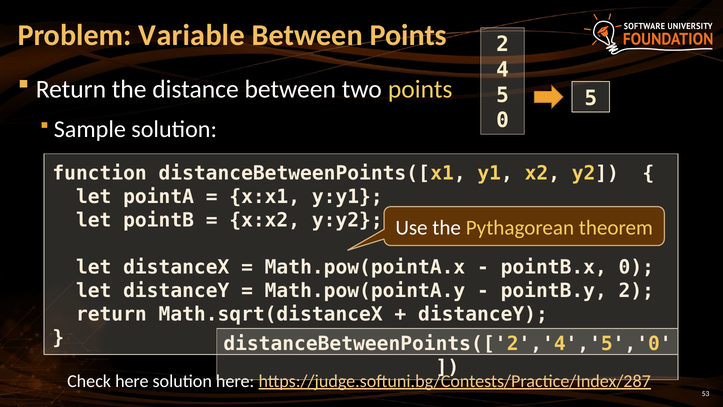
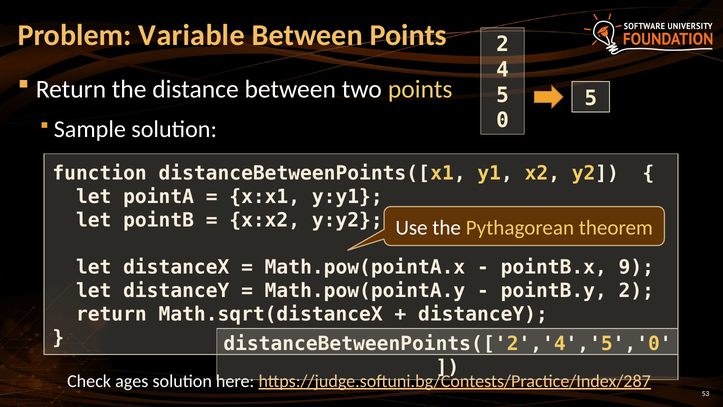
pointB.x 0: 0 -> 9 (636, 267)
Check here: here -> ages (132, 381)
